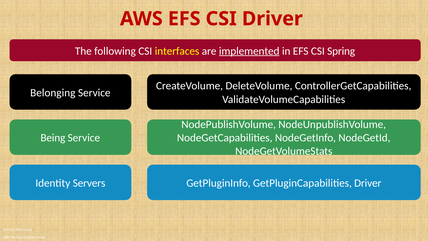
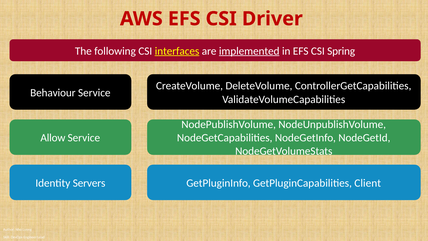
interfaces underline: none -> present (177, 51)
Belonging: Belonging -> Behaviour (53, 93)
Being: Being -> Allow (53, 138)
GetPluginCapabilities Driver: Driver -> Client (368, 183)
